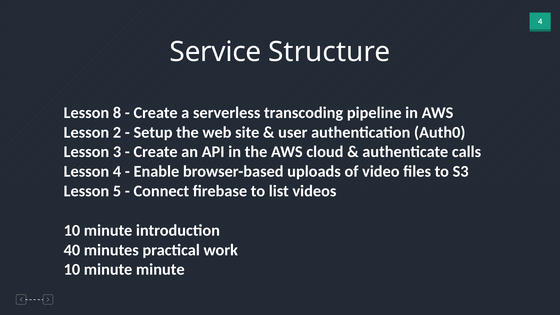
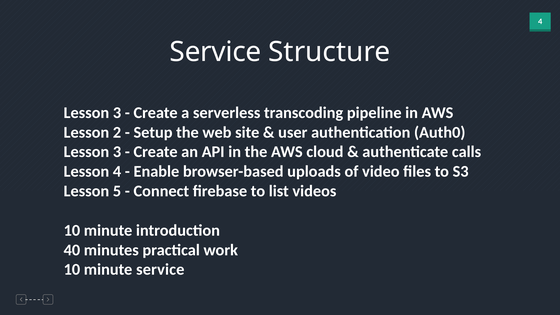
8: 8 -> 3 (117, 113)
minute minute: minute -> service (160, 270)
